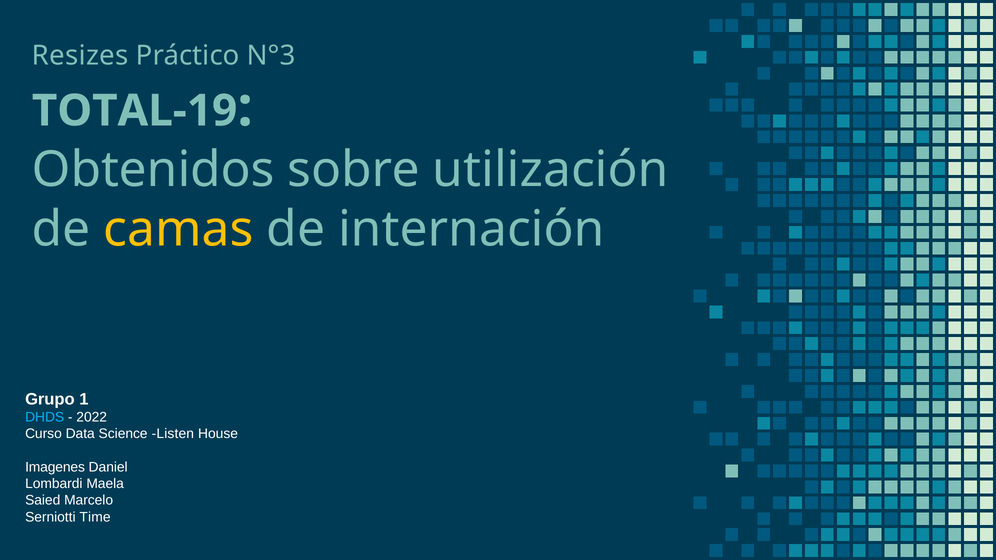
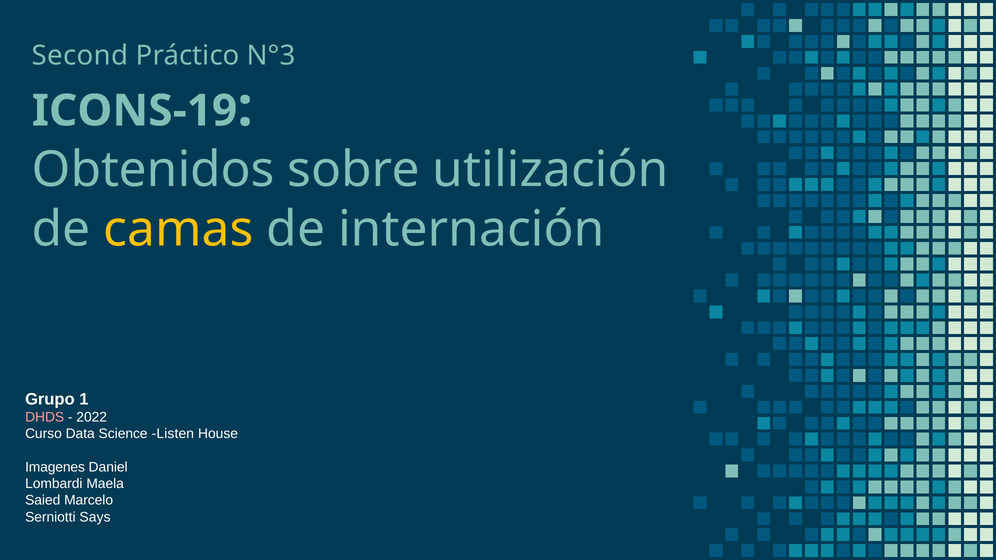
Resizes: Resizes -> Second (80, 55)
TOTAL-19: TOTAL-19 -> ICONS-19 (135, 111)
DHDS colour: light blue -> pink (45, 417)
Time: Time -> Says (95, 517)
